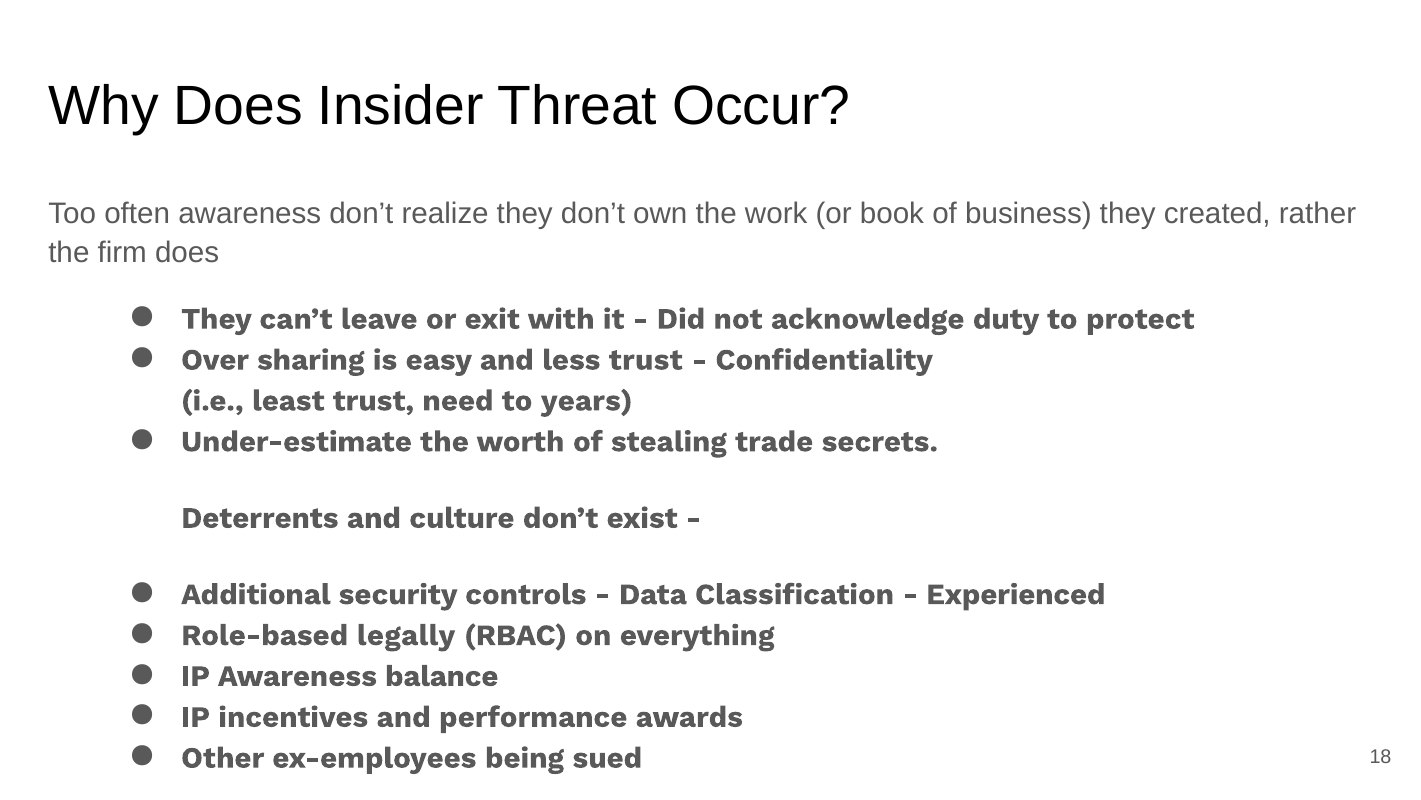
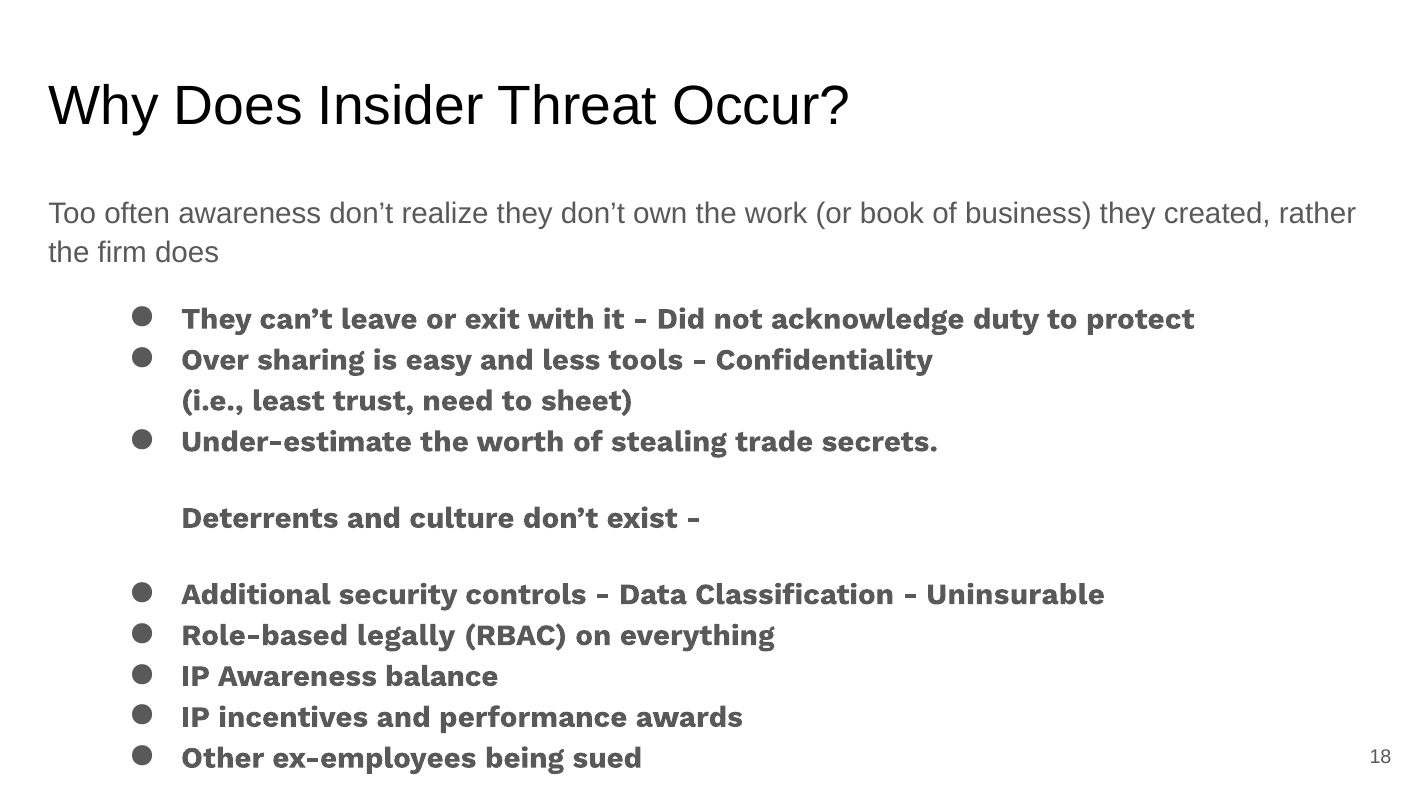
less trust: trust -> tools (646, 360)
years: years -> sheet (587, 400)
Experienced: Experienced -> Uninsurable (1016, 594)
